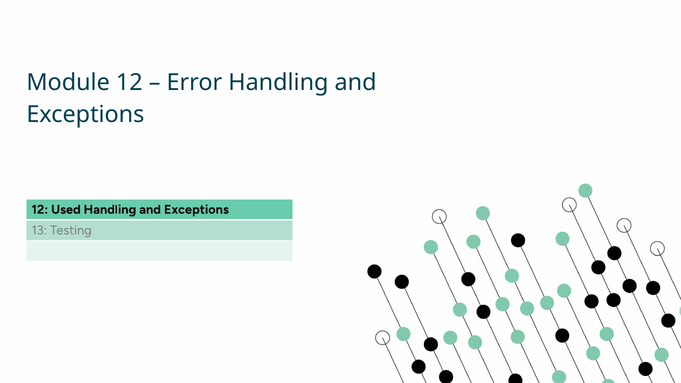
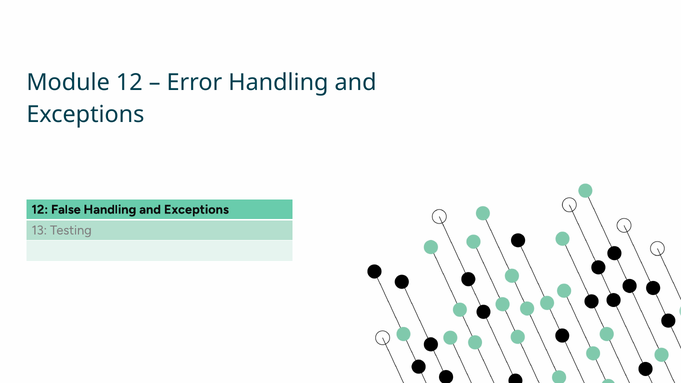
Used: Used -> False (66, 210)
